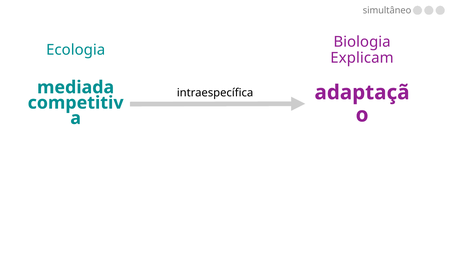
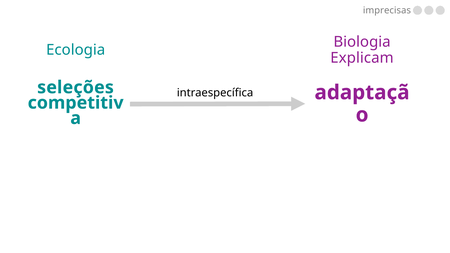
simultâneo: simultâneo -> imprecisas (387, 11)
mediada: mediada -> seleções (75, 87)
